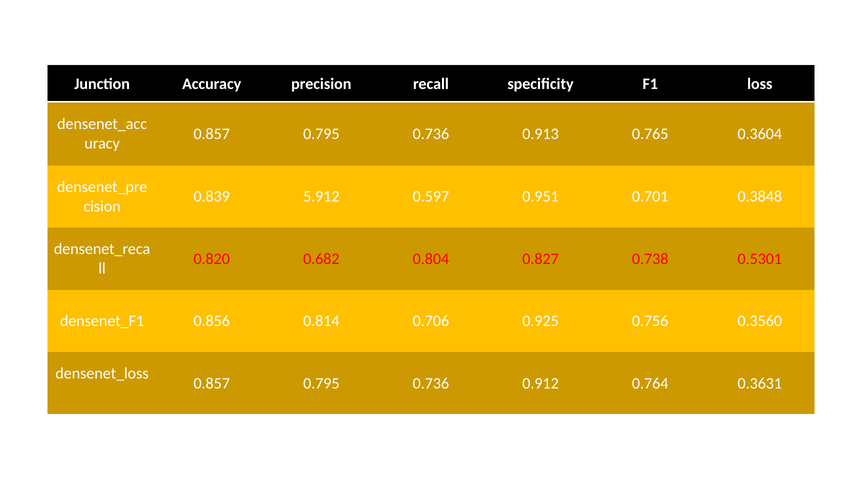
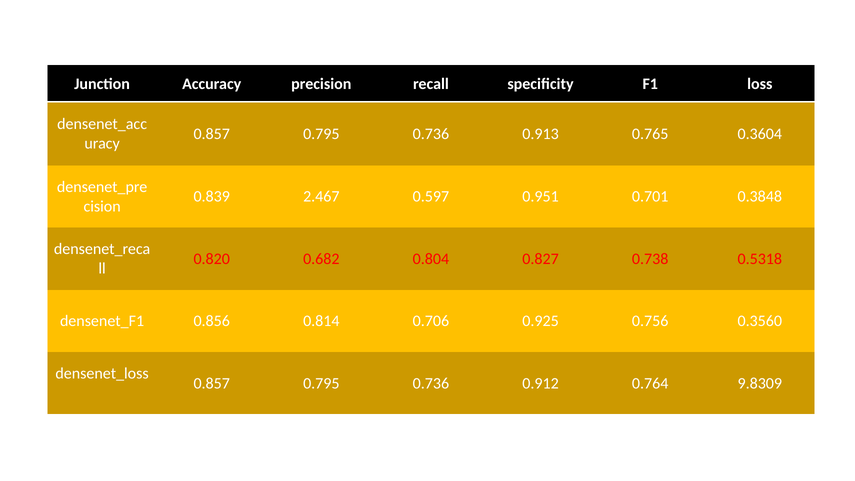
5.912: 5.912 -> 2.467 (321, 197)
0.5301: 0.5301 -> 0.5318 (760, 259)
0.3631: 0.3631 -> 9.8309 (760, 383)
